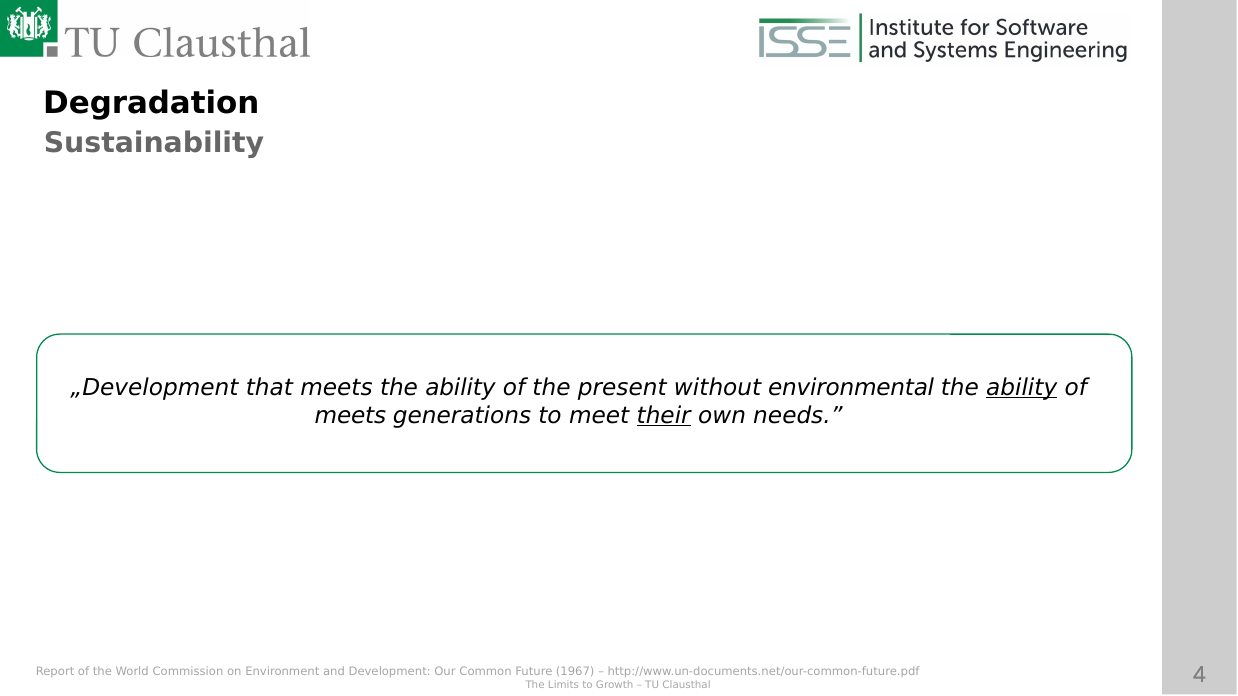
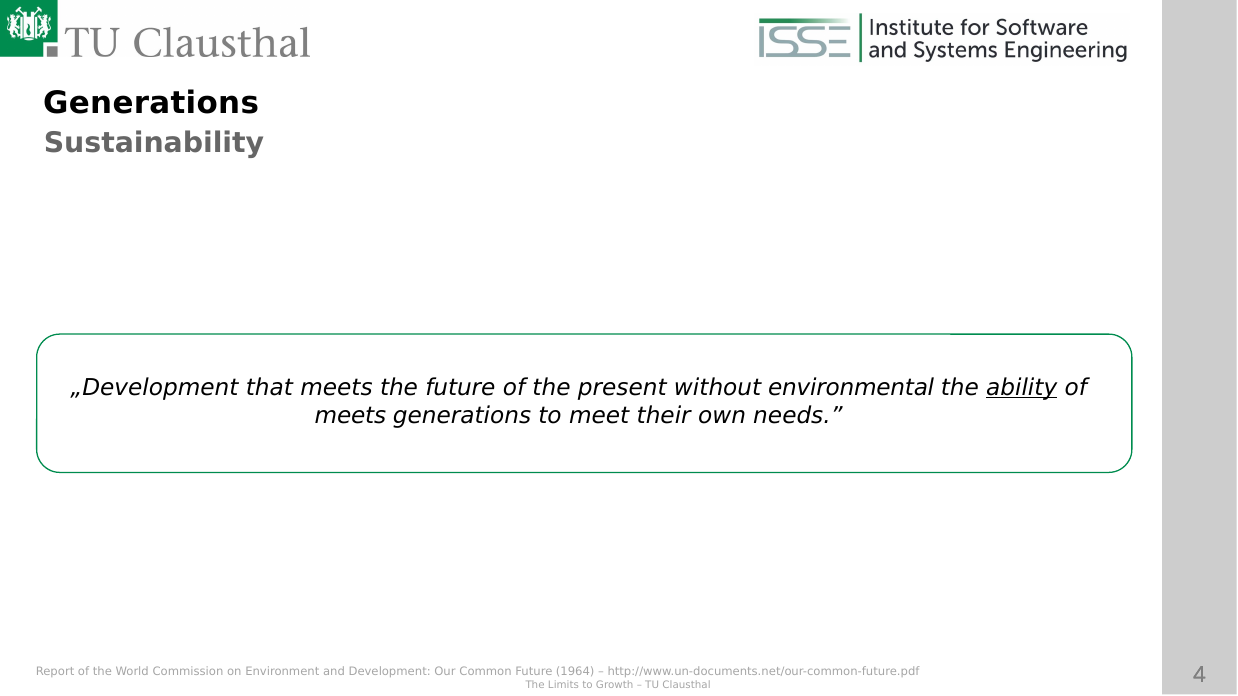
Degradation: Degradation -> Generations (151, 103)
meets the ability: ability -> future (460, 388)
their underline: present -> none (664, 416)
1967: 1967 -> 1964 (575, 672)
